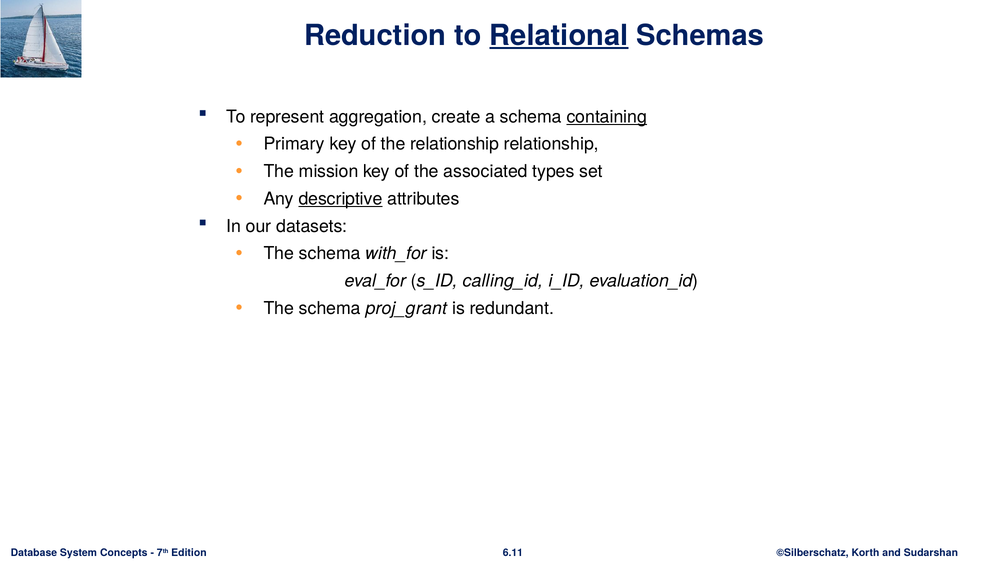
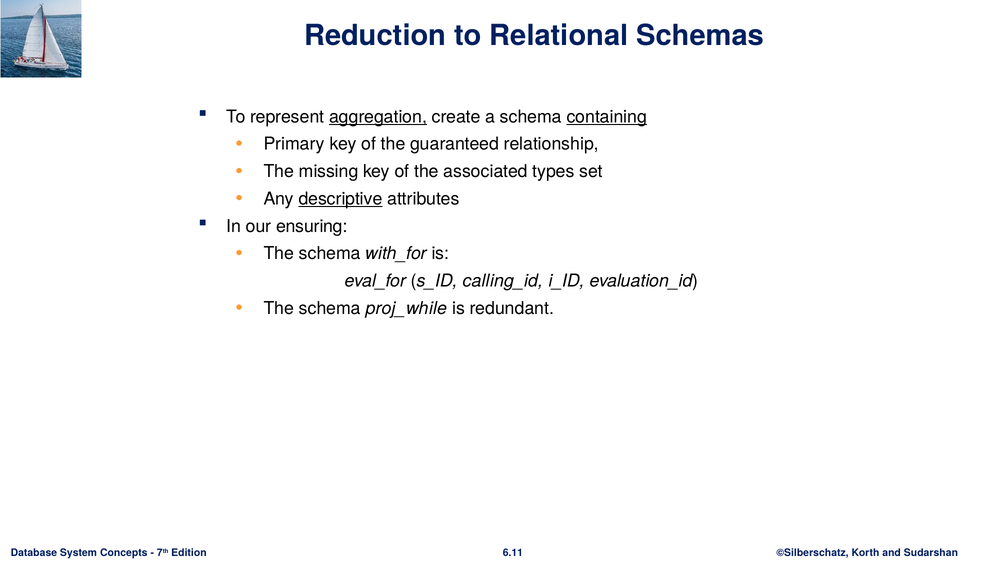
Relational underline: present -> none (559, 36)
aggregation underline: none -> present (378, 117)
the relationship: relationship -> guaranteed (455, 144)
mission: mission -> missing (329, 171)
datasets: datasets -> ensuring (312, 226)
proj_grant: proj_grant -> proj_while (406, 308)
